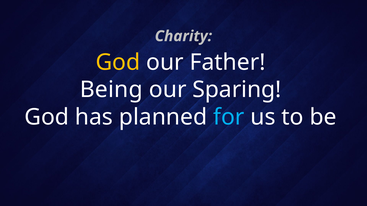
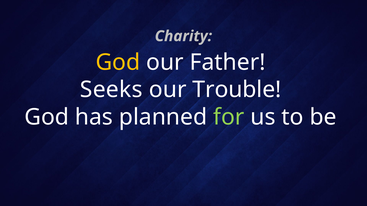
Being: Being -> Seeks (111, 90)
Sparing: Sparing -> Trouble (237, 90)
for colour: light blue -> light green (229, 117)
